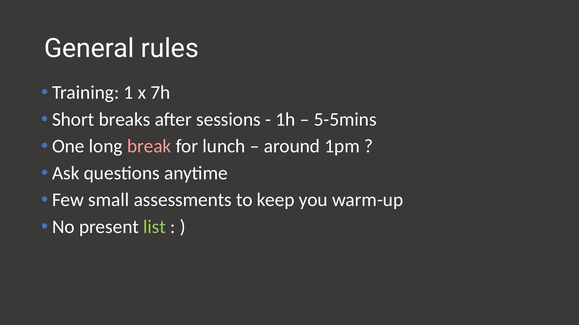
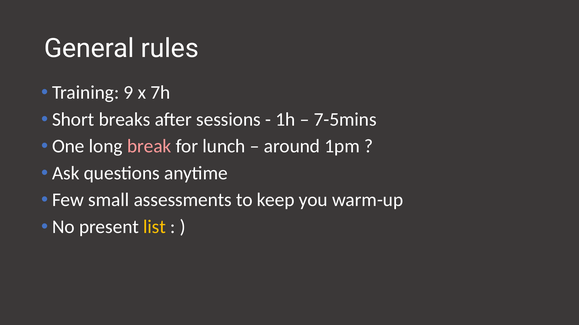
1: 1 -> 9 (128, 93)
5-5mins: 5-5mins -> 7-5mins (345, 120)
list colour: light green -> yellow (155, 227)
